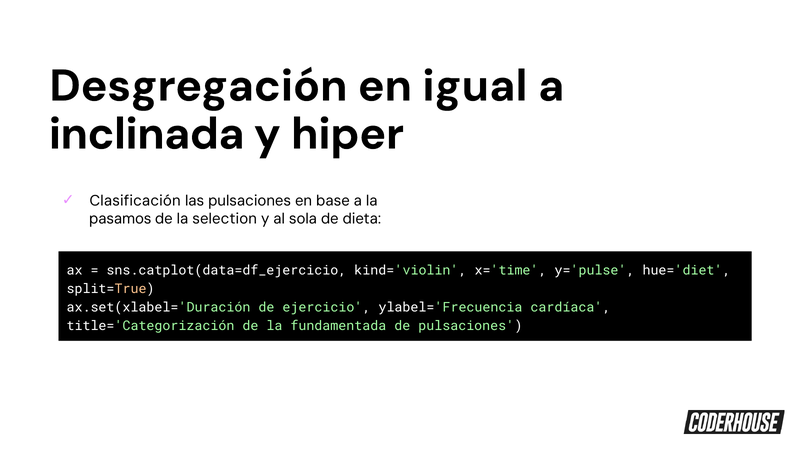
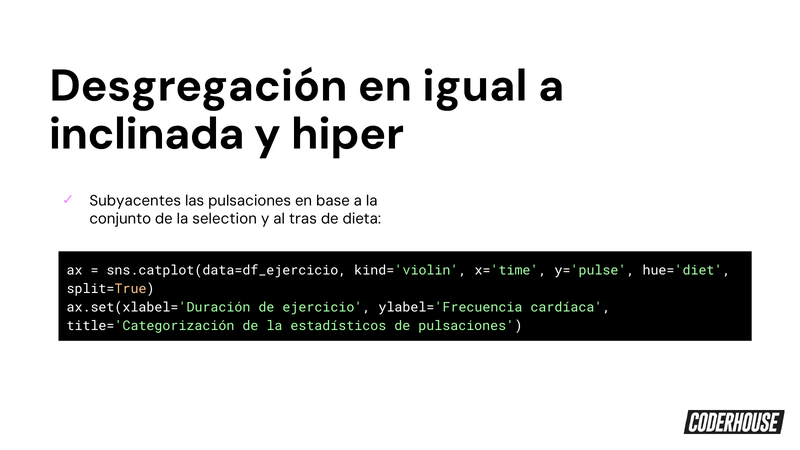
Clasificación: Clasificación -> Subyacentes (135, 201)
pasamos: pasamos -> conjunto (120, 219)
sola: sola -> tras (303, 219)
fundamentada: fundamentada -> estadísticos (338, 326)
